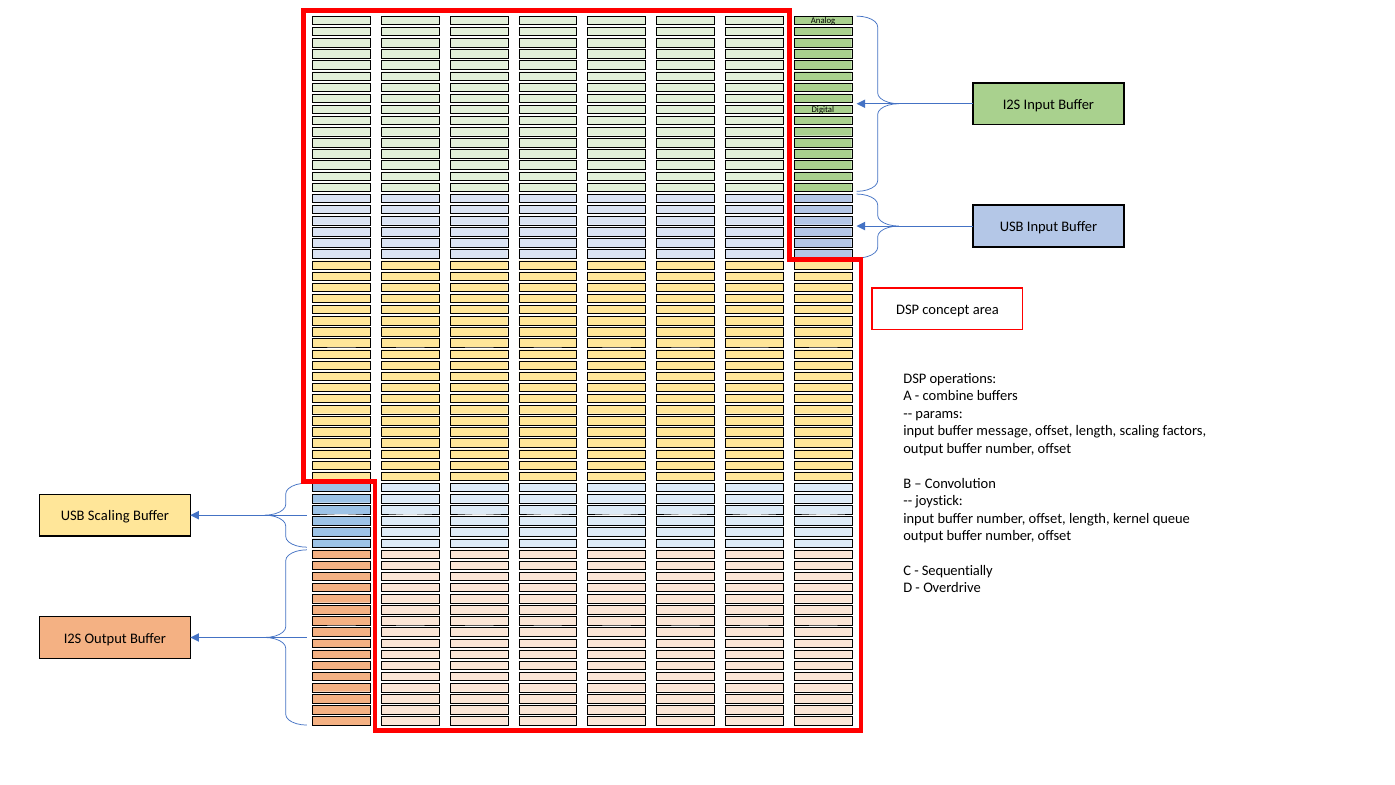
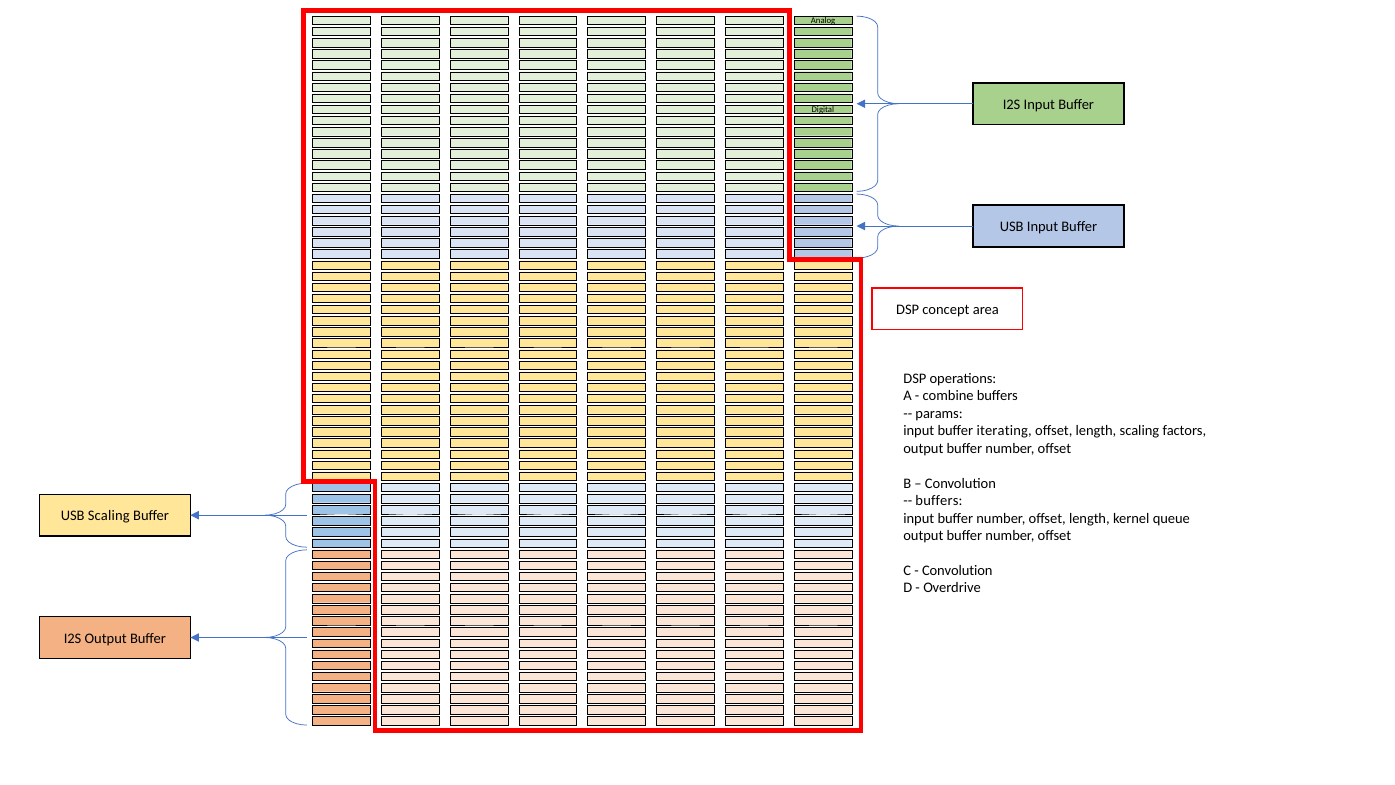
message: message -> iterating (1004, 431)
joystick: joystick -> buffers (939, 501)
Sequentially: Sequentially -> Convolution (957, 570)
